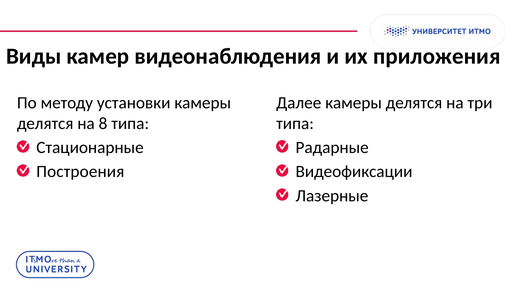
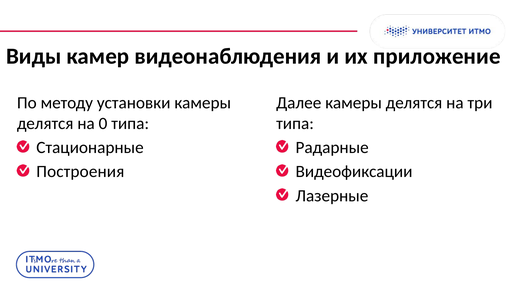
приложения: приложения -> приложение (437, 56)
8: 8 -> 0 (103, 124)
